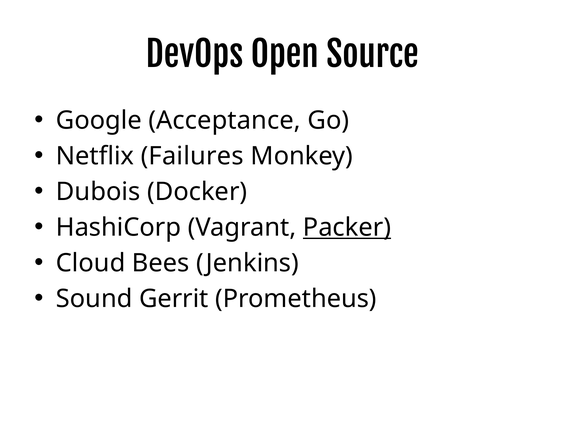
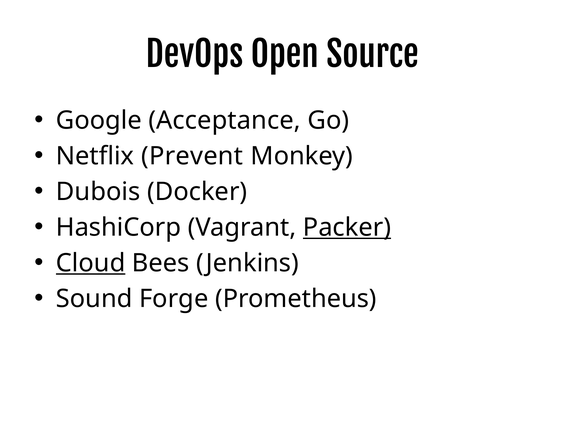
Failures: Failures -> Prevent (192, 156)
Cloud underline: none -> present (91, 263)
Gerrit: Gerrit -> Forge (174, 299)
